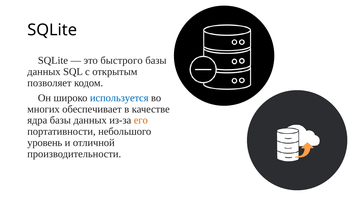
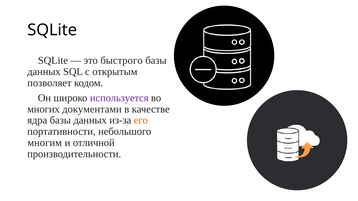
используется colour: blue -> purple (119, 98)
обеспечивает: обеспечивает -> документами (92, 109)
уровень: уровень -> многим (45, 143)
